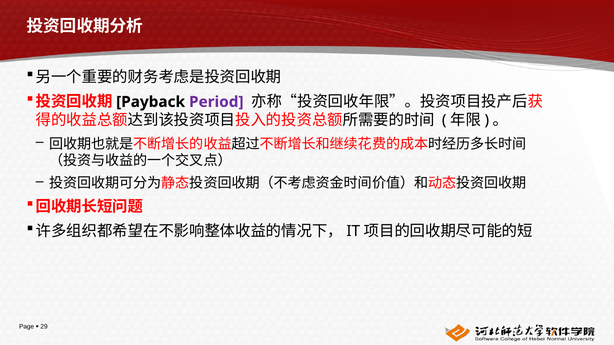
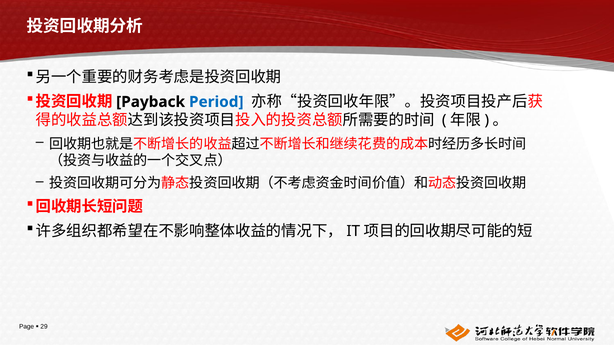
Period colour: purple -> blue (216, 102)
